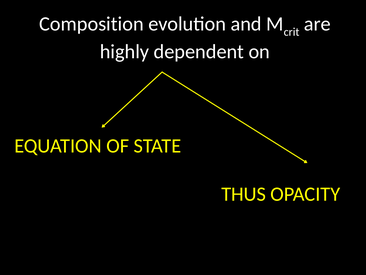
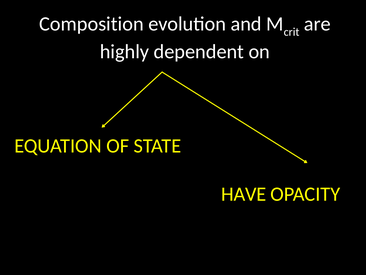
THUS: THUS -> HAVE (244, 194)
